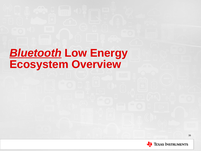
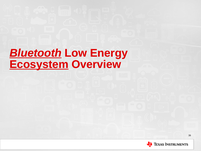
Ecosystem underline: none -> present (39, 64)
